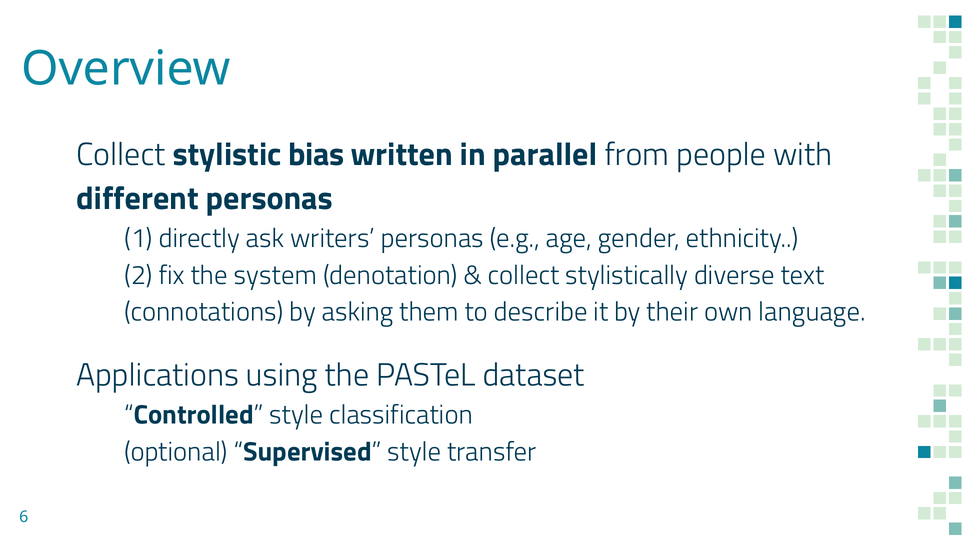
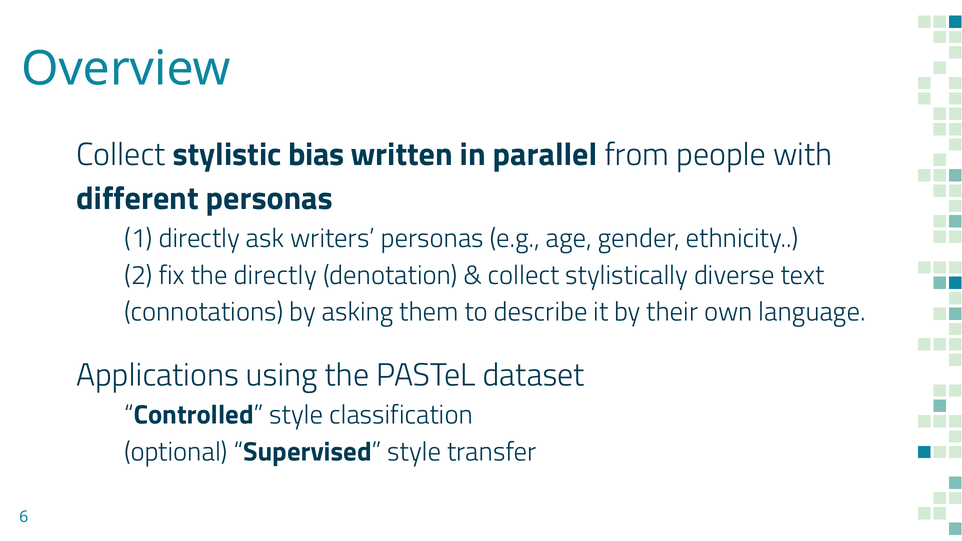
the system: system -> directly (275, 275)
